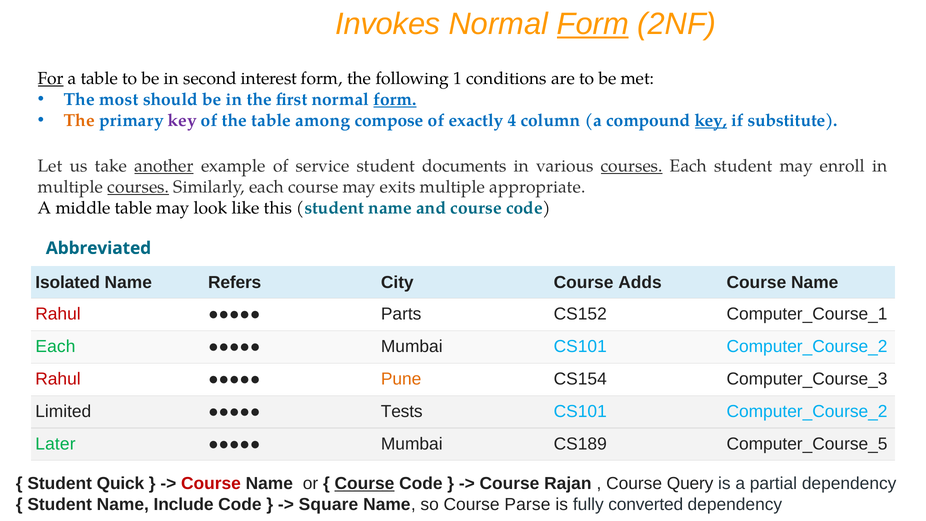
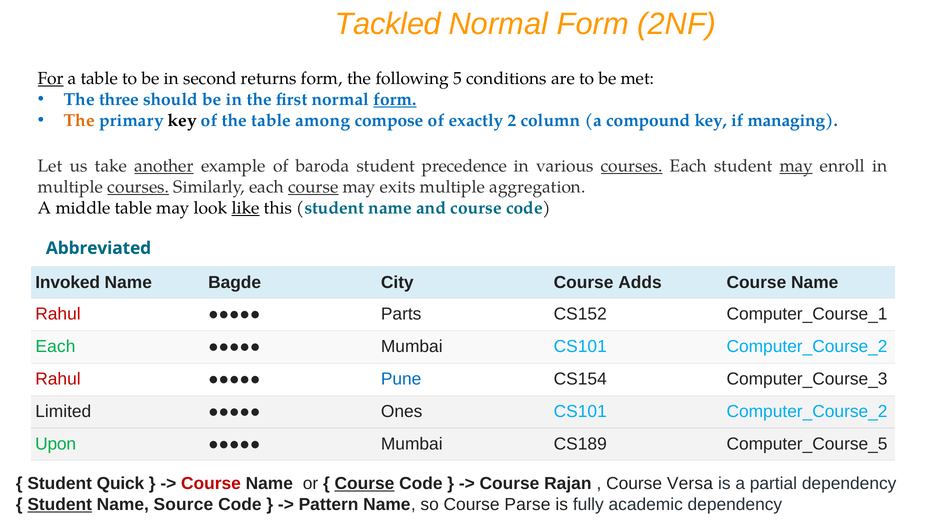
Invokes: Invokes -> Tackled (388, 24)
Form underline: present -> none (593, 24)
interest: interest -> returns (269, 79)
1: 1 -> 5 (458, 79)
most: most -> three (119, 100)
key colour: purple -> black (182, 120)
4: 4 -> 2 (512, 120)
key underline: present -> none (711, 120)
substitute: substitute -> managing (793, 120)
service: service -> baroda (323, 166)
documents: documents -> precedence (464, 166)
may underline: none -> present (796, 166)
course underline: none -> present (313, 187)
appropriate: appropriate -> aggregation (537, 187)
like underline: none -> present (246, 208)
Isolated: Isolated -> Invoked (68, 282)
Refers: Refers -> Bagde (235, 282)
Pune colour: orange -> blue (401, 379)
Tests: Tests -> Ones (402, 411)
Later: Later -> Upon (56, 444)
Query: Query -> Versa (690, 483)
Student underline: none -> present (60, 504)
Include: Include -> Source (183, 504)
Square: Square -> Pattern (329, 504)
converted: converted -> academic (646, 504)
